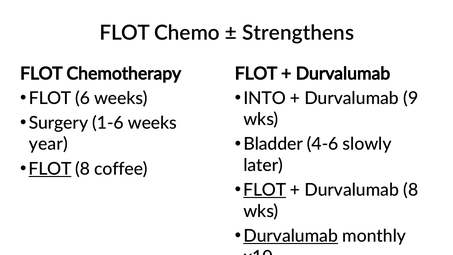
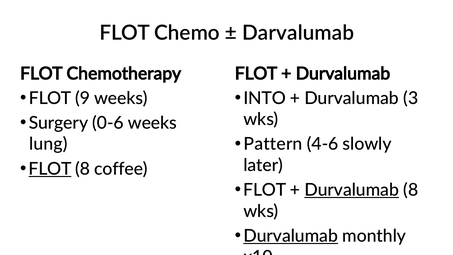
Strengthens: Strengthens -> Darvalumab (298, 33)
6: 6 -> 9 (83, 98)
9: 9 -> 3 (411, 98)
1-6: 1-6 -> 0-6 (108, 123)
Bladder: Bladder -> Pattern (273, 144)
year: year -> lung (48, 144)
FLOT underline: present -> none (265, 190)
Durvalumab underline: none -> present (352, 190)
